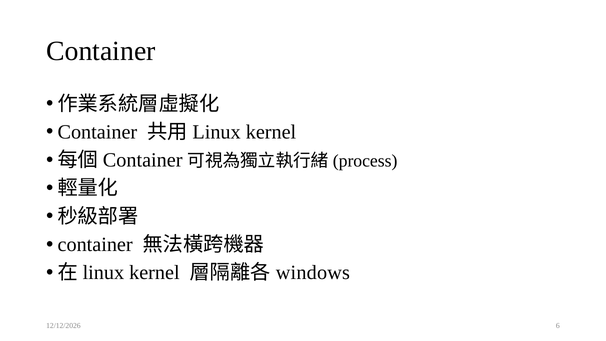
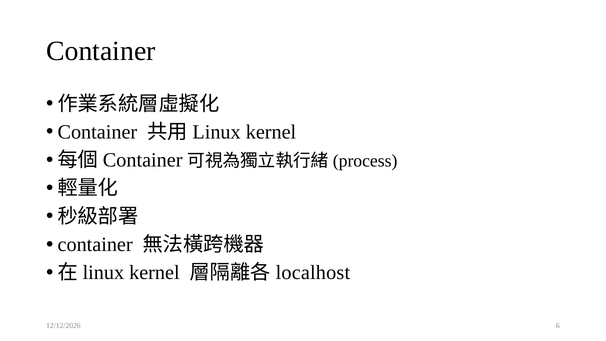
windows: windows -> localhost (313, 273)
